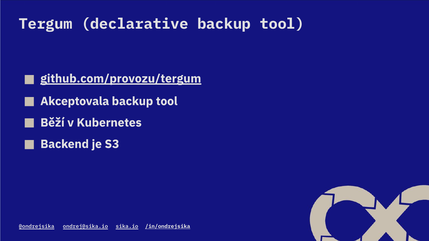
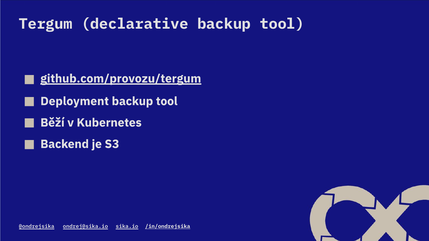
Akceptovala: Akceptovala -> Deployment (75, 101)
